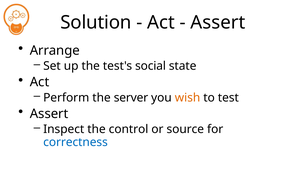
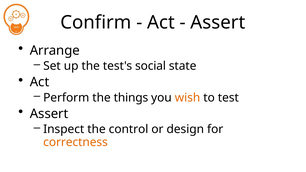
Solution: Solution -> Confirm (96, 23)
server: server -> things (131, 98)
source: source -> design (185, 129)
correctness colour: blue -> orange (76, 142)
